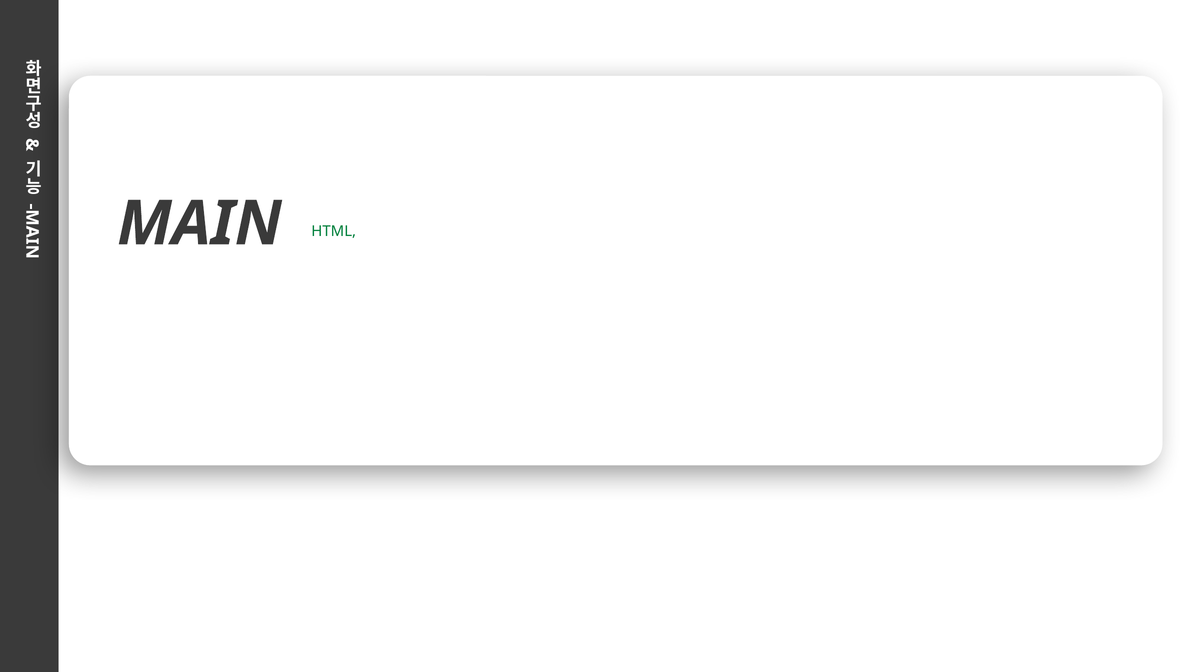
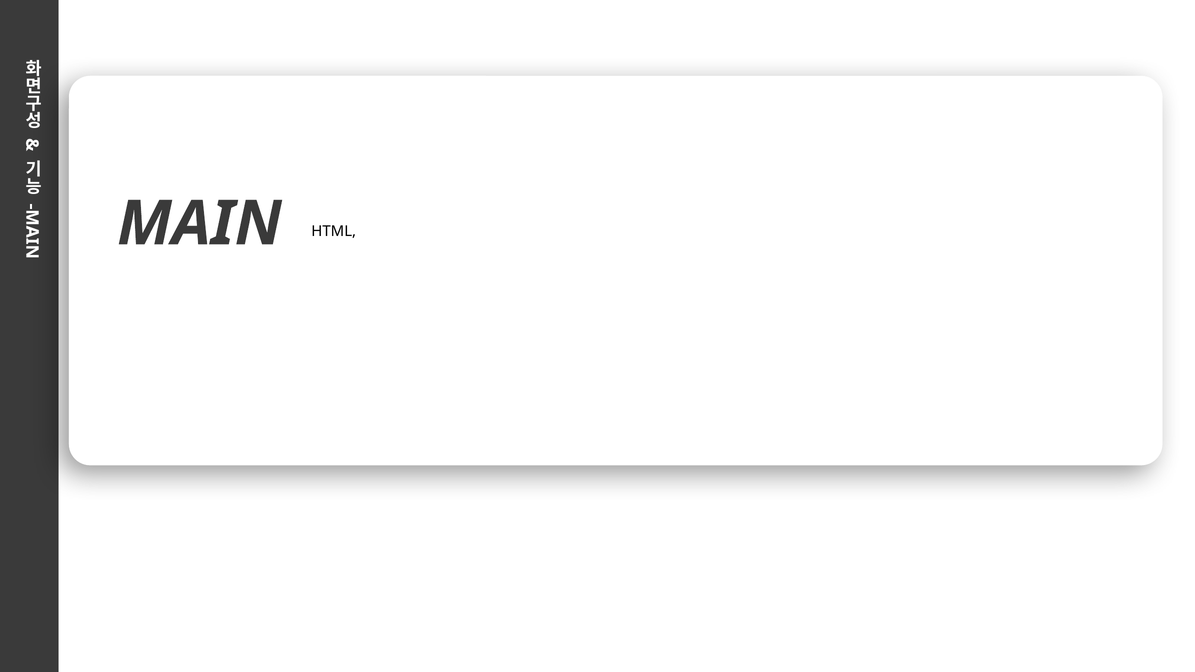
HTML colour: green -> black (334, 231)
